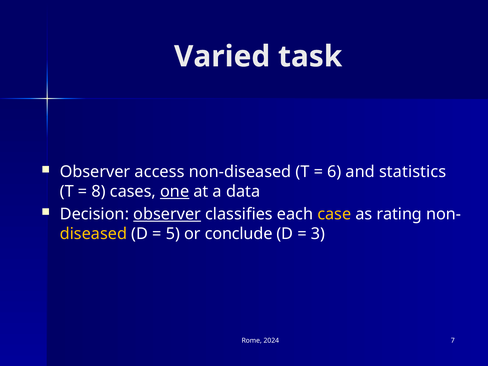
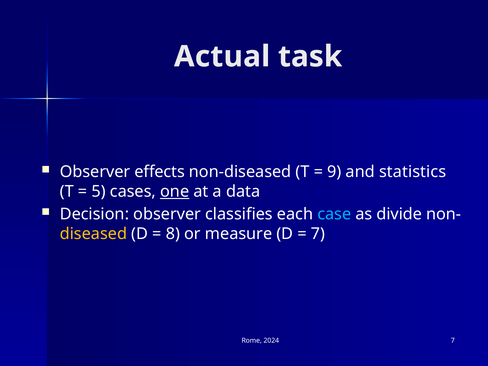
Varied: Varied -> Actual (222, 57)
access: access -> effects (160, 172)
6: 6 -> 9 (334, 172)
8: 8 -> 5 (99, 191)
observer underline: present -> none (167, 214)
case colour: yellow -> light blue (334, 214)
rating: rating -> divide (399, 214)
5: 5 -> 8 (173, 234)
conclude: conclude -> measure (239, 234)
3: 3 -> 7 (318, 234)
